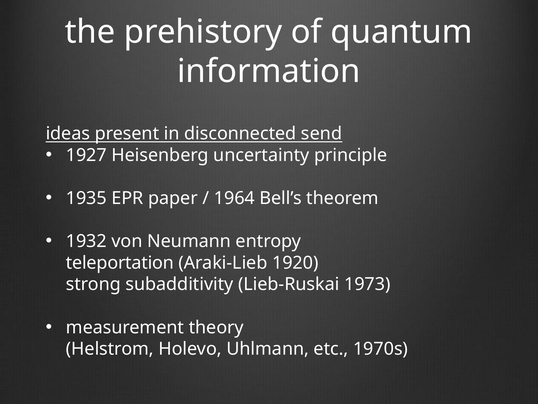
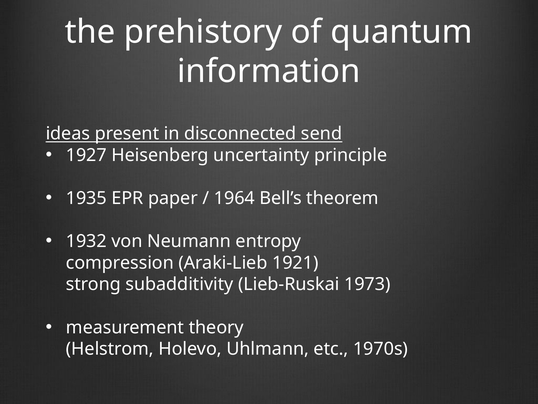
teleportation: teleportation -> compression (120, 263)
1920: 1920 -> 1921 (295, 263)
